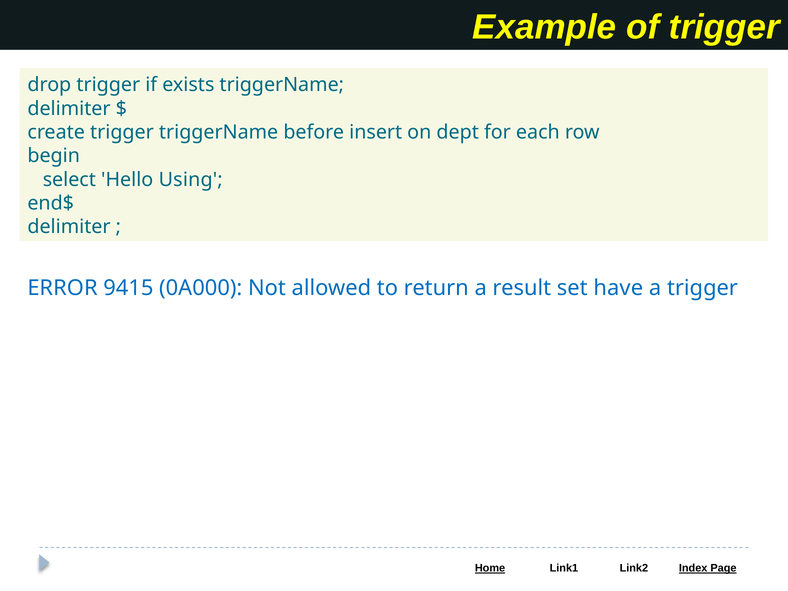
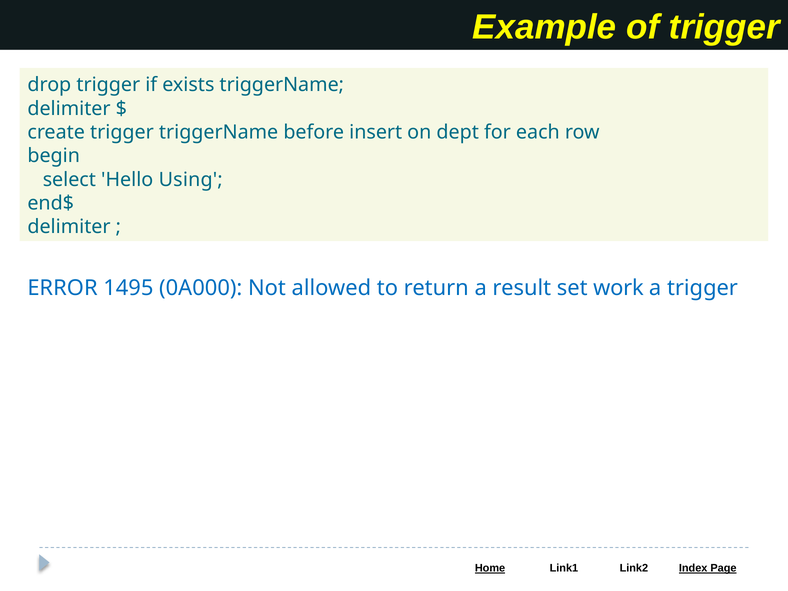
9415: 9415 -> 1495 (128, 288)
have: have -> work (618, 288)
